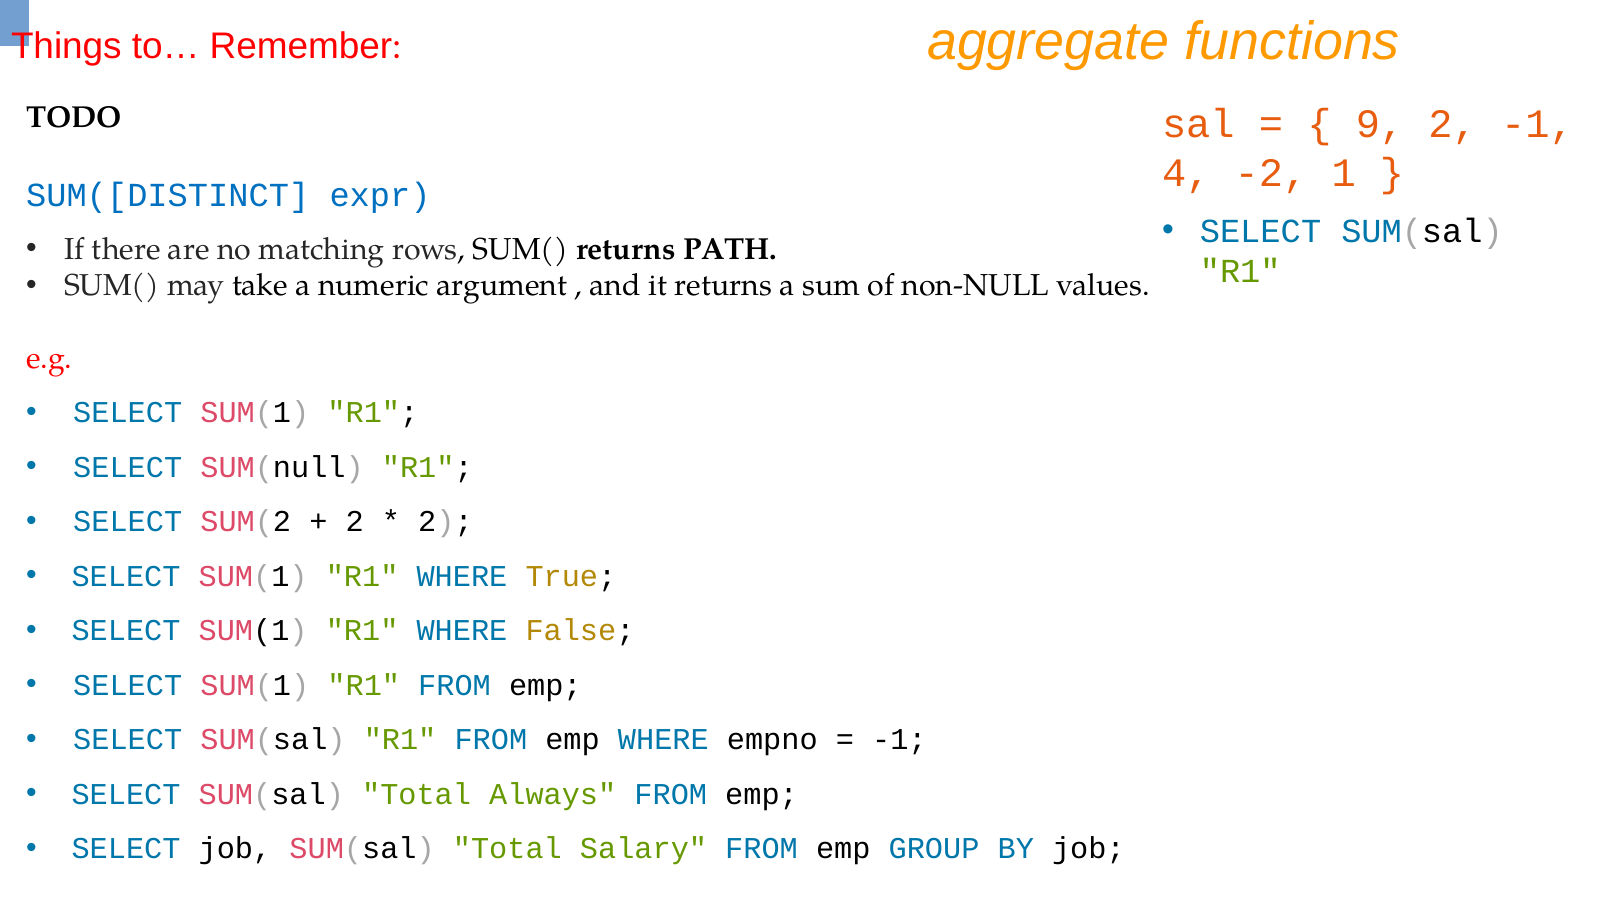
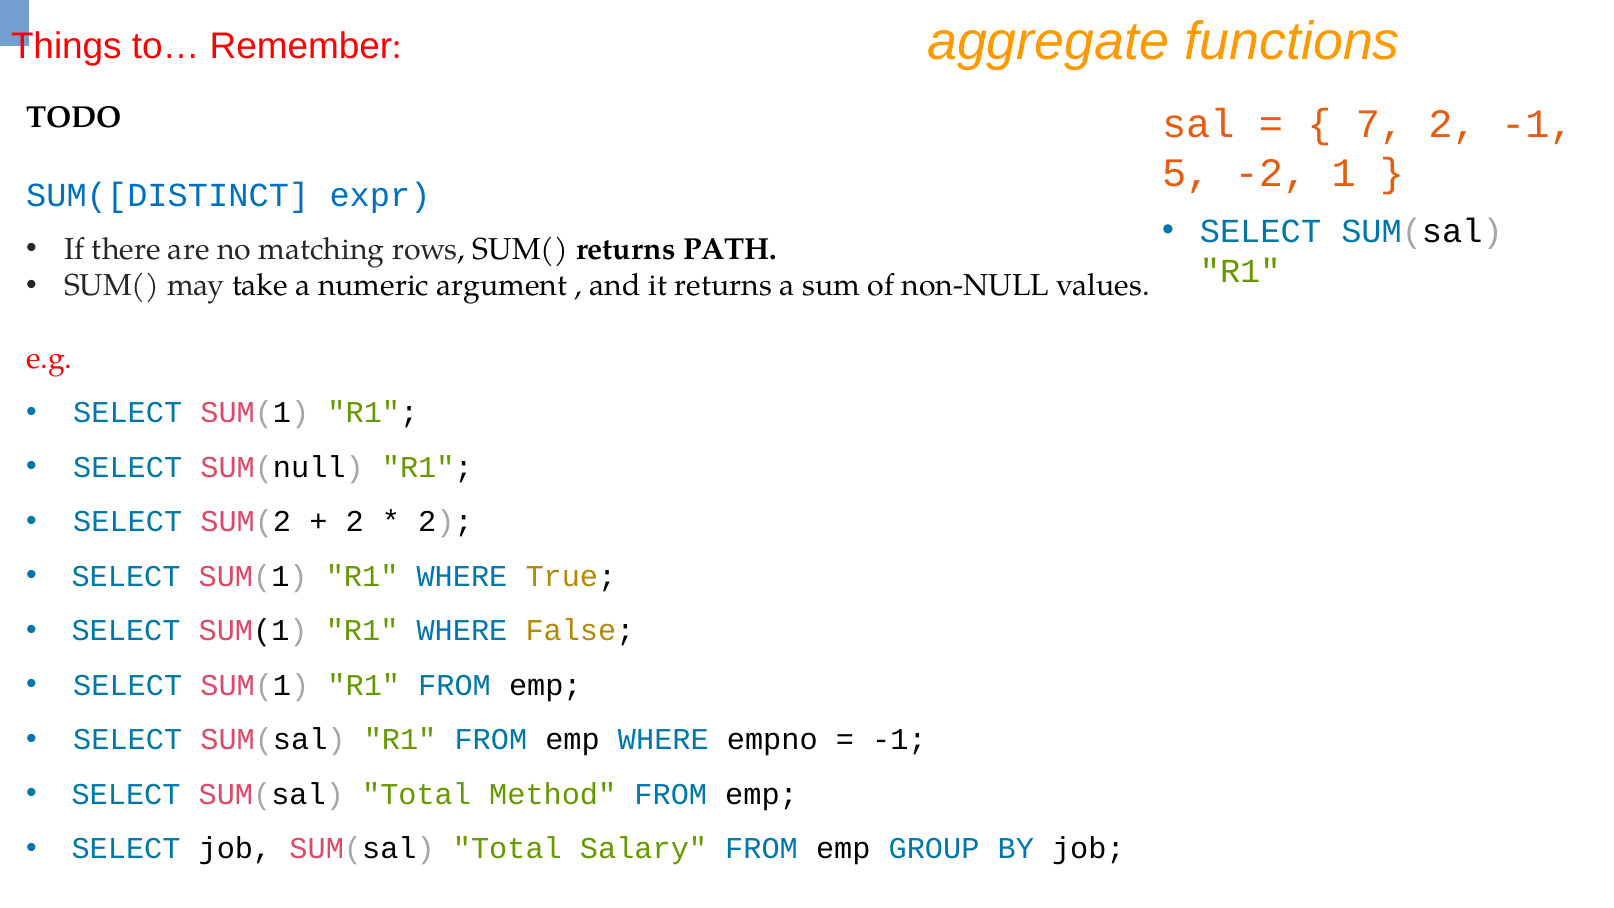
9: 9 -> 7 (1380, 125)
4: 4 -> 5 (1186, 173)
Always: Always -> Method (553, 794)
